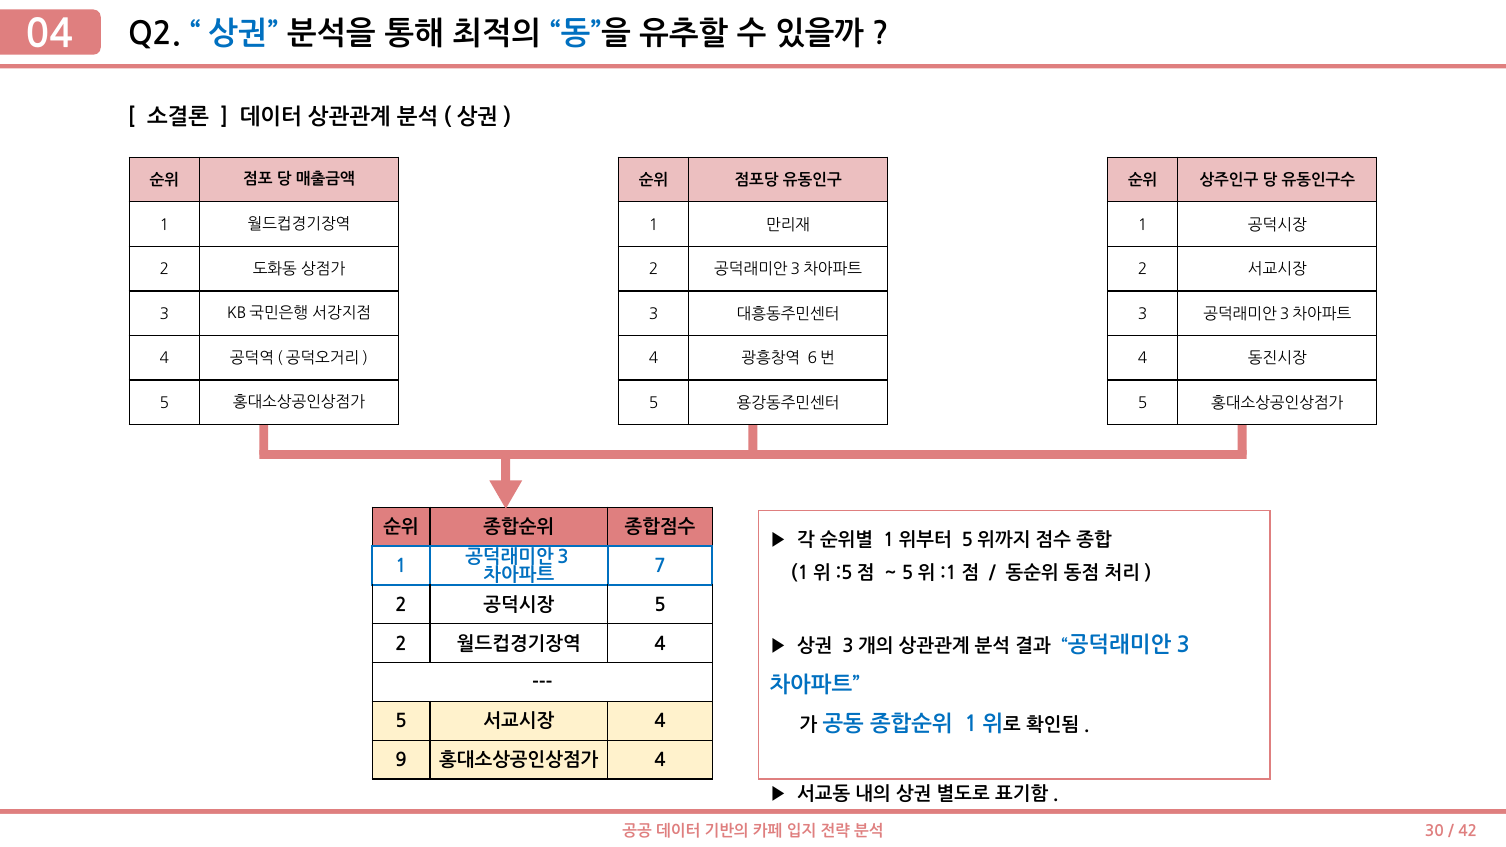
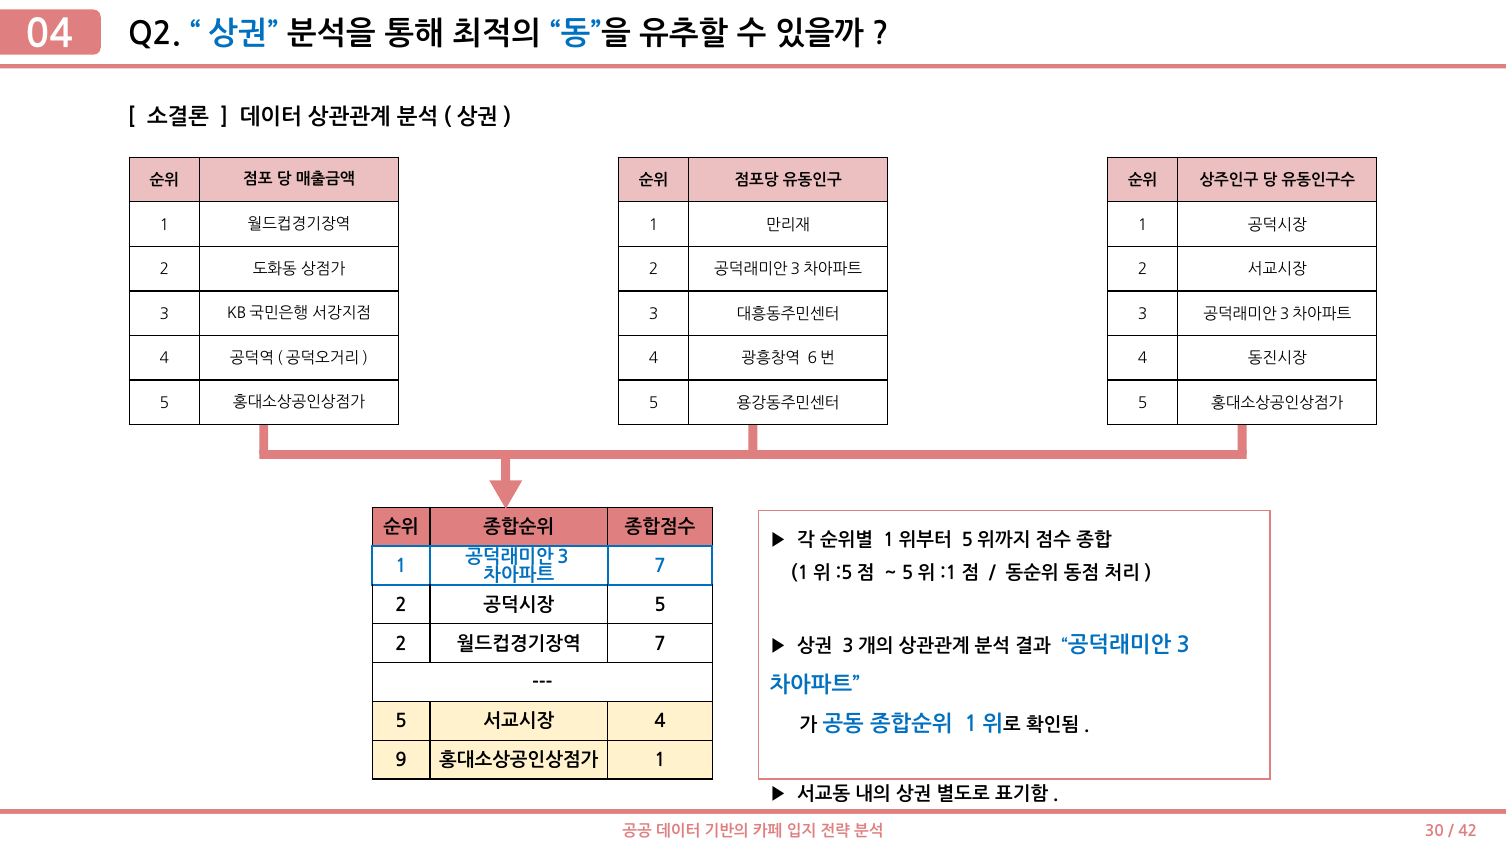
4: 4 -> 7 (660, 644)
4: 4 -> 1 (660, 761)
